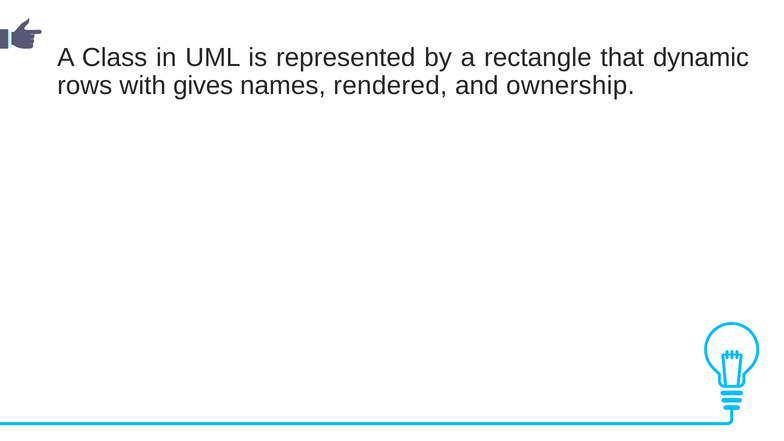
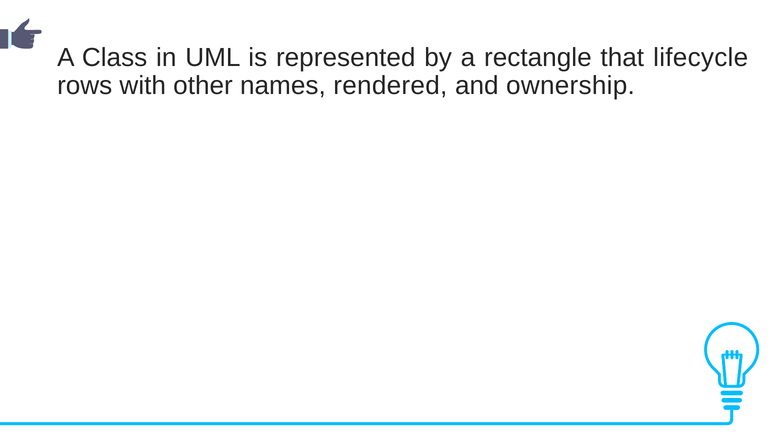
dynamic: dynamic -> lifecycle (701, 58)
gives: gives -> other (203, 86)
